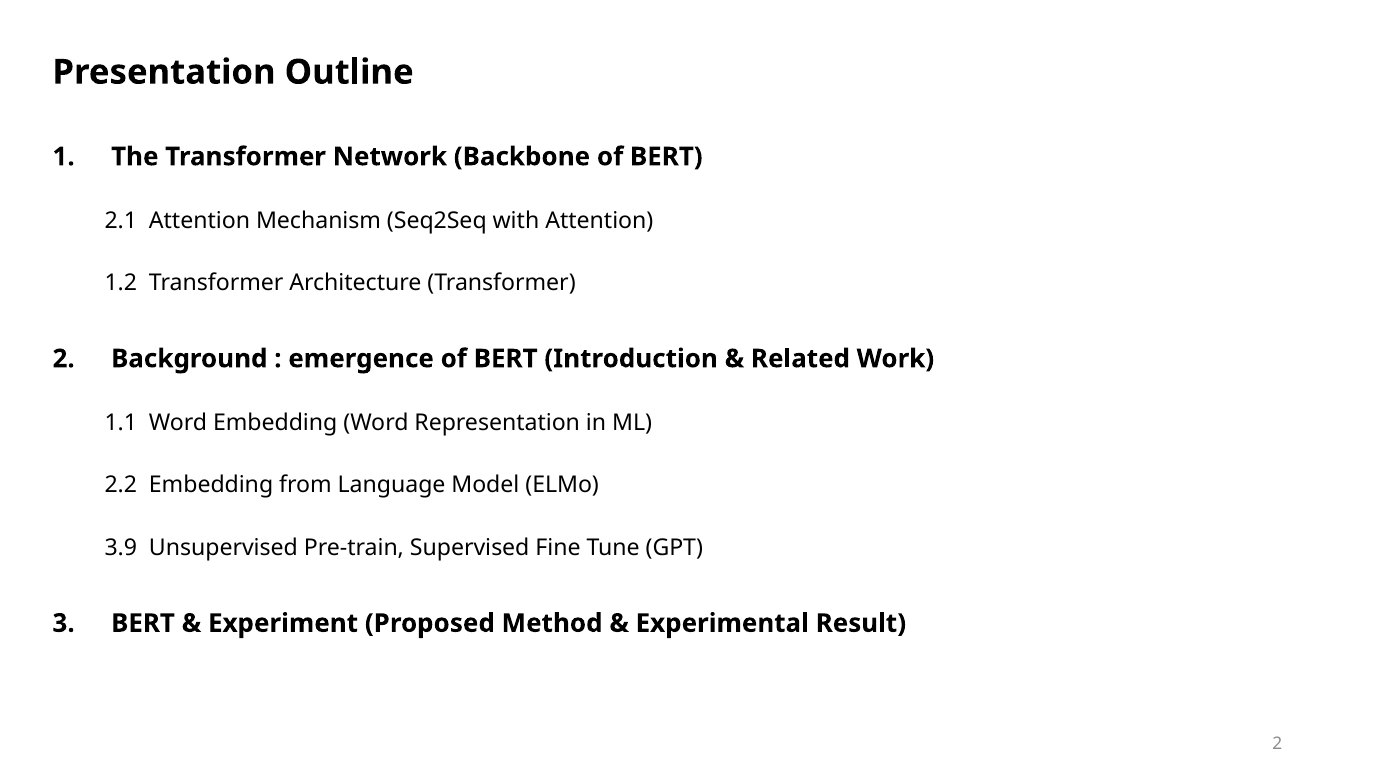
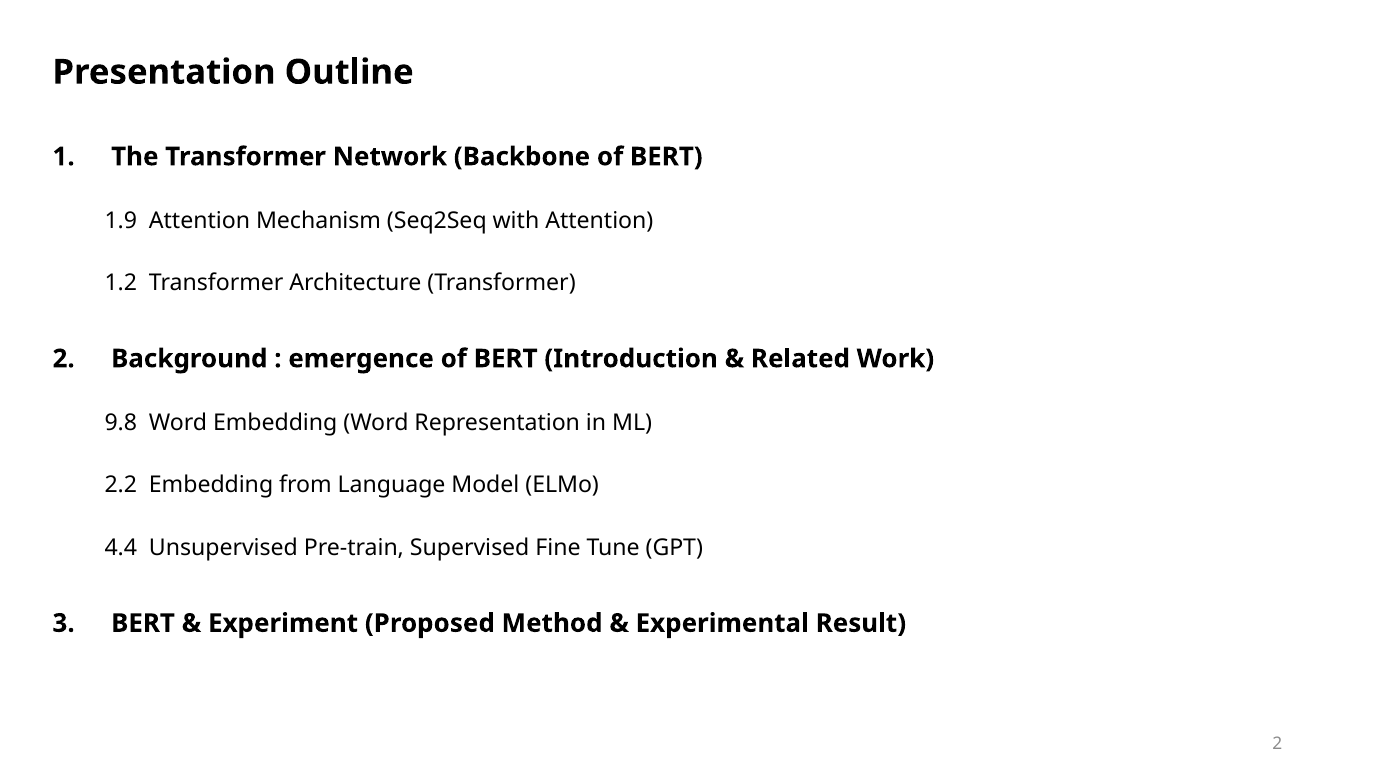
2.1: 2.1 -> 1.9 (121, 221)
1.1: 1.1 -> 9.8 (121, 423)
3.9: 3.9 -> 4.4 (121, 548)
